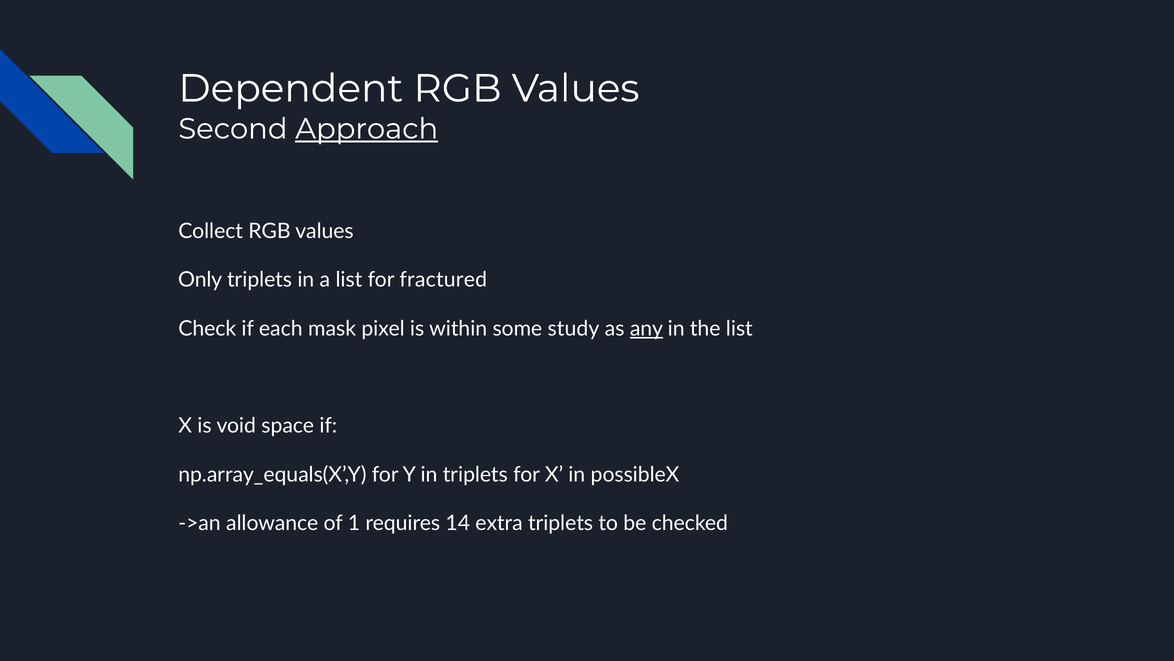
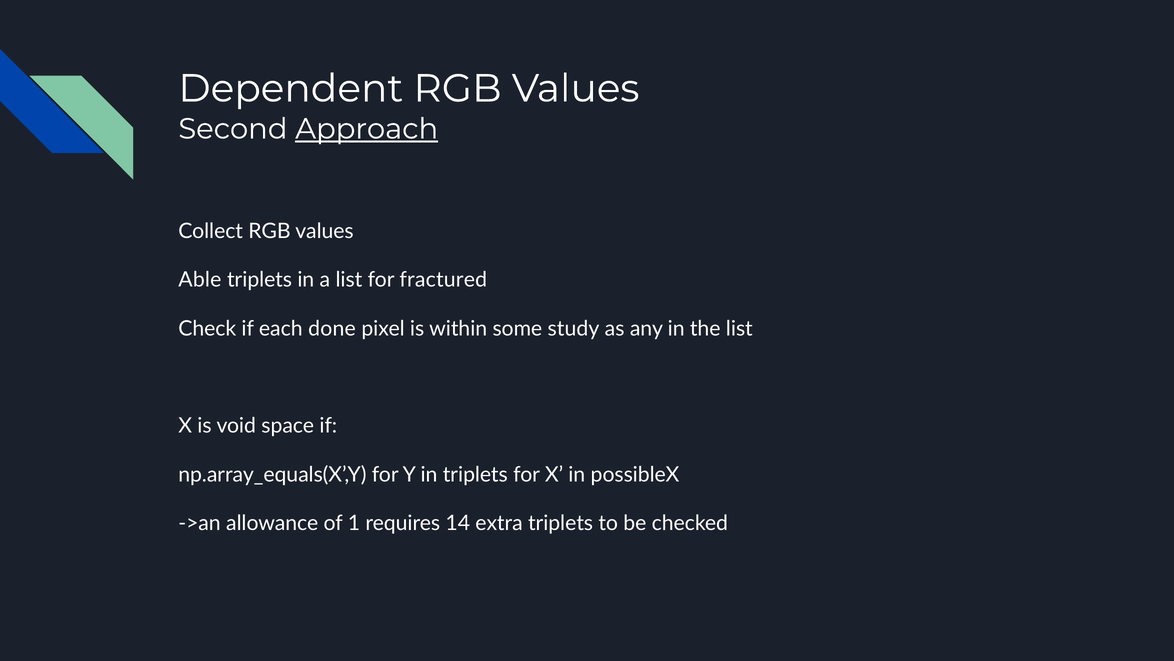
Only: Only -> Able (200, 280)
mask: mask -> done (332, 328)
any underline: present -> none (646, 328)
